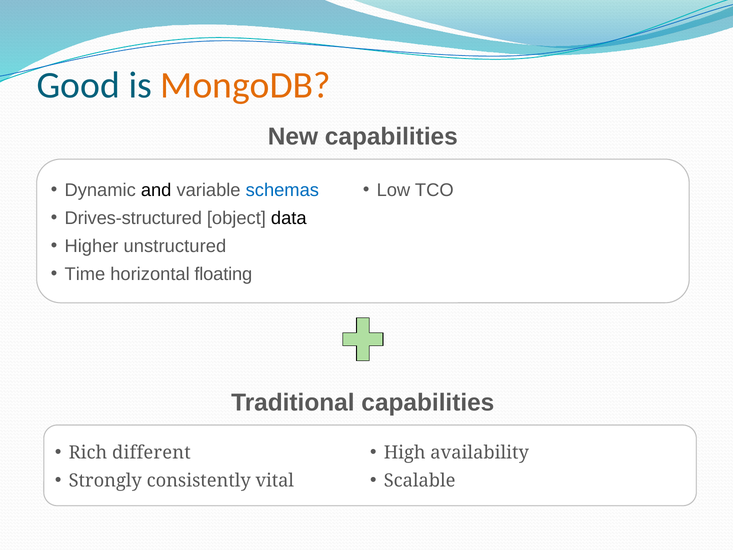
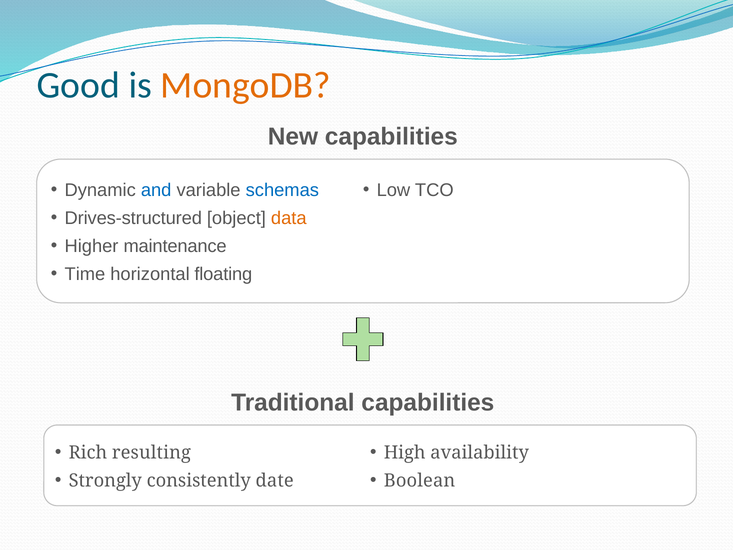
and colour: black -> blue (156, 190)
data colour: black -> orange (289, 218)
unstructured: unstructured -> maintenance (175, 246)
different: different -> resulting (151, 452)
vital: vital -> date (275, 481)
Scalable: Scalable -> Boolean (420, 481)
